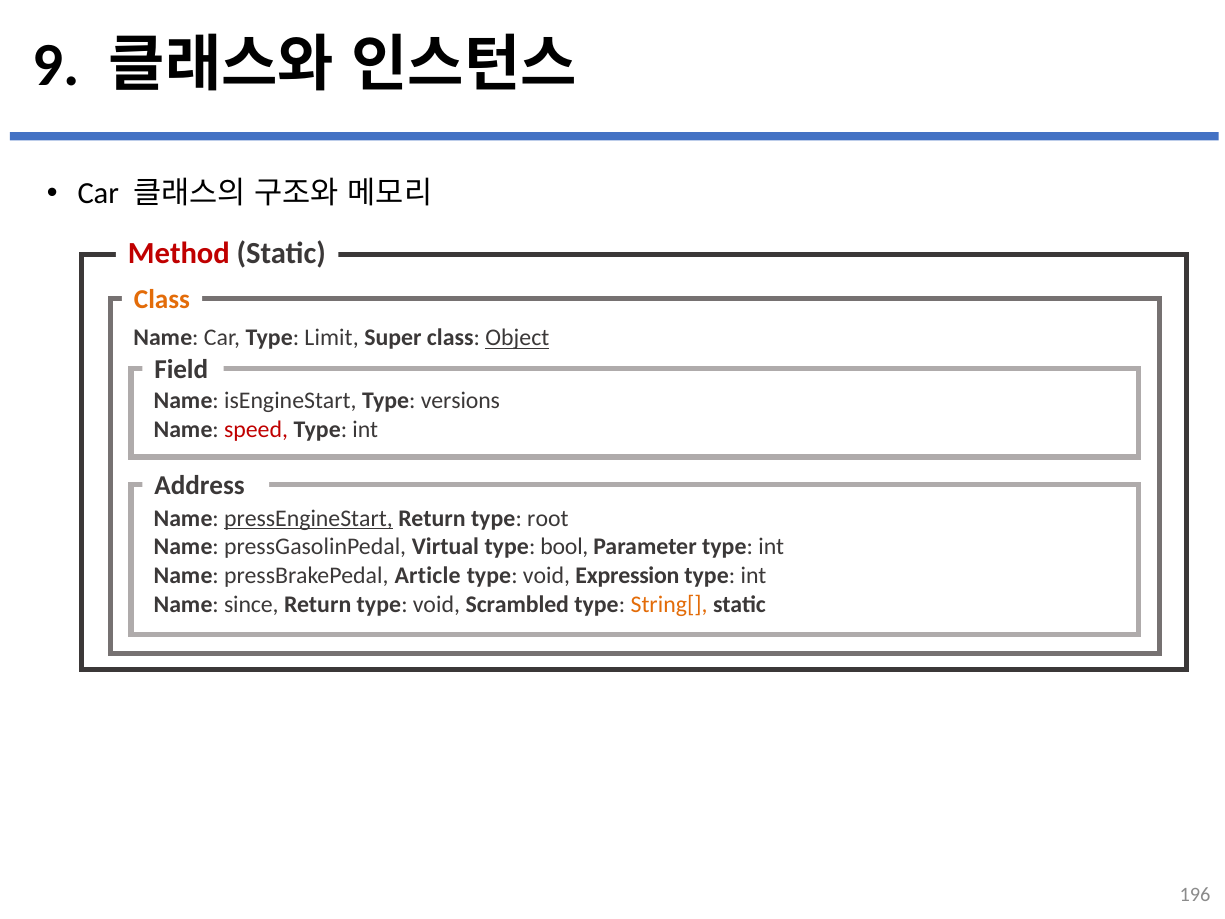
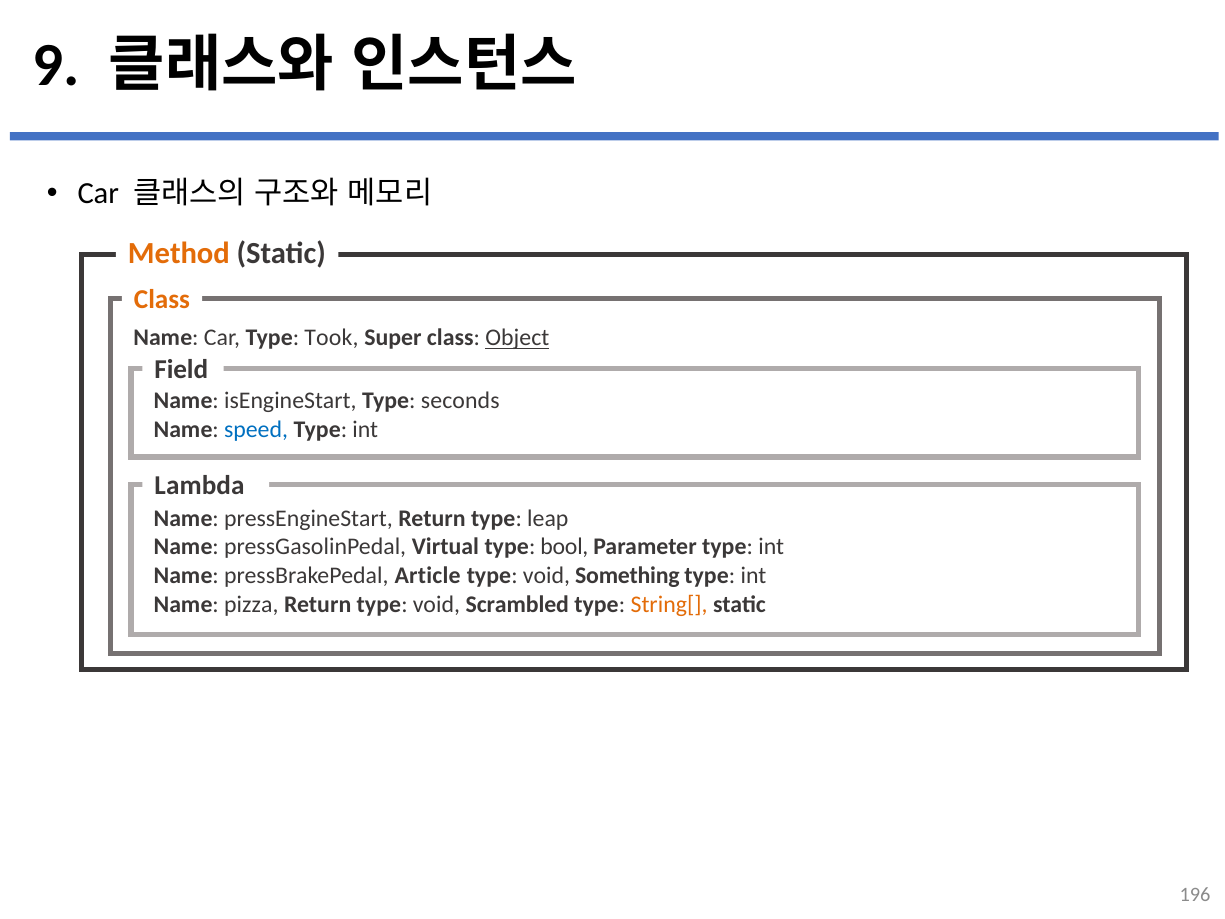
Method colour: red -> orange (179, 253)
Limit: Limit -> Took (332, 338)
versions: versions -> seconds (460, 401)
speed colour: red -> blue (256, 429)
Address: Address -> Lambda (199, 486)
pressEngineStart underline: present -> none (308, 518)
root: root -> leap (548, 518)
Expression: Expression -> Something (627, 575)
since: since -> pizza (251, 604)
